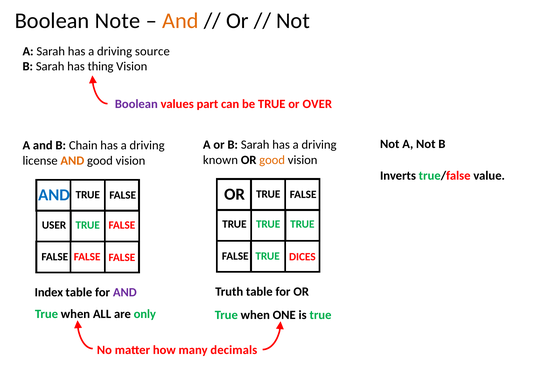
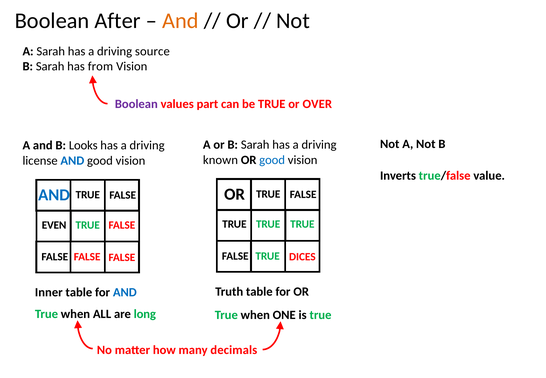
Note: Note -> After (118, 21)
thing: thing -> from (100, 66)
Chain: Chain -> Looks (83, 145)
good colour: orange -> blue (272, 160)
AND colour: orange -> blue (72, 161)
USER: USER -> EVEN (54, 225)
Index: Index -> Inner (49, 292)
AND colour: purple -> blue (125, 292)
only: only -> long (145, 314)
